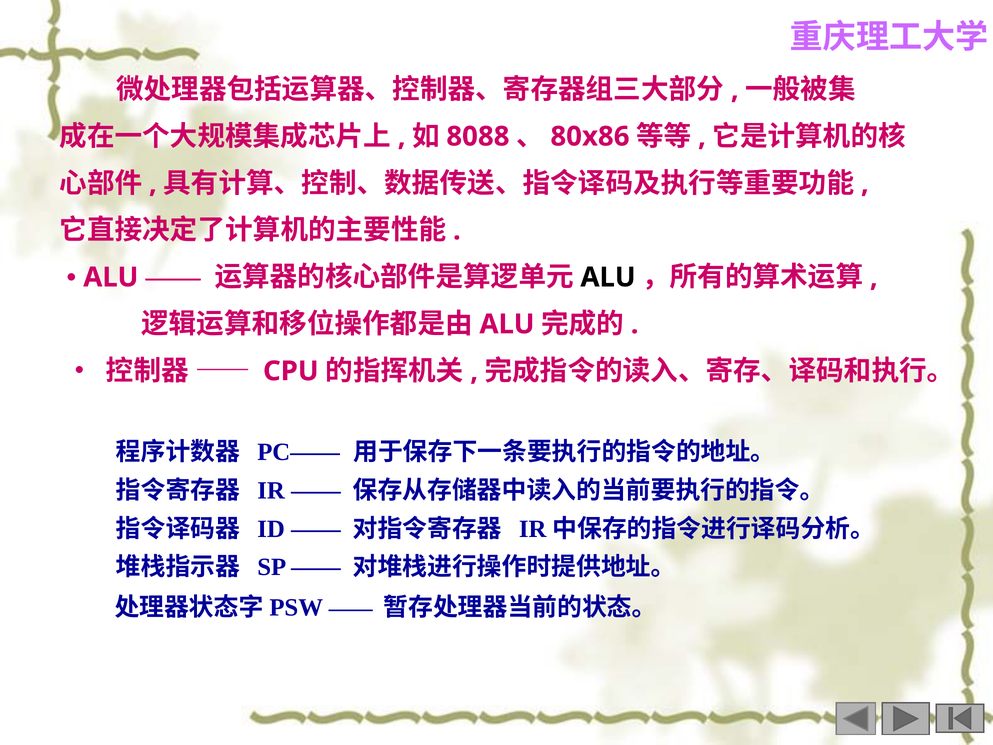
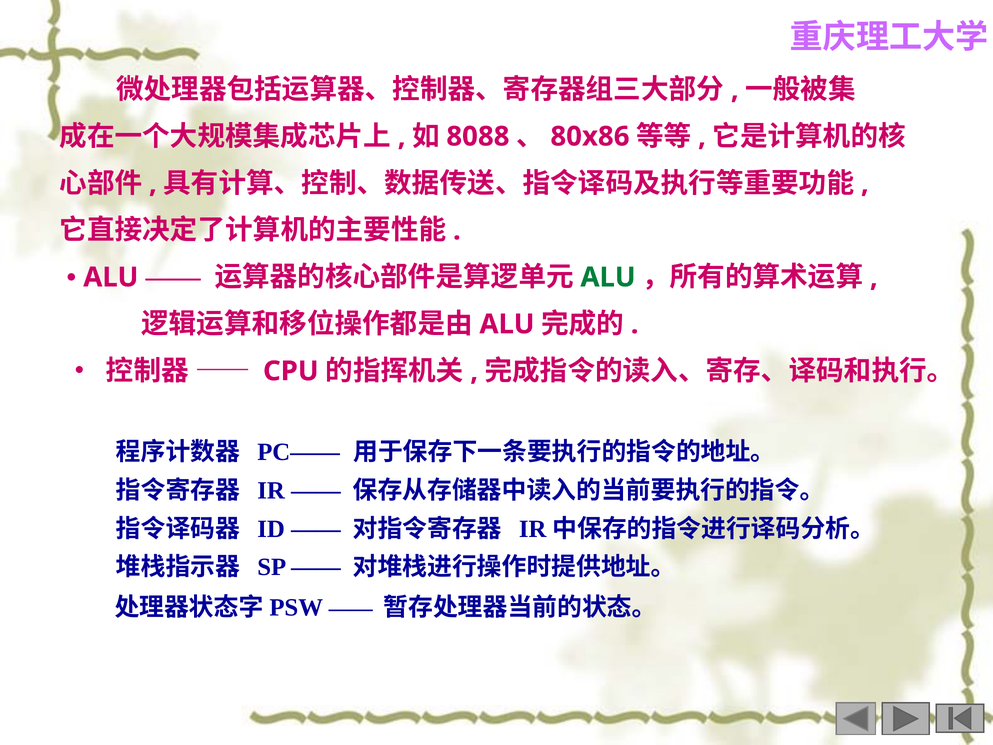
ALU colour: black -> green (608, 277)
